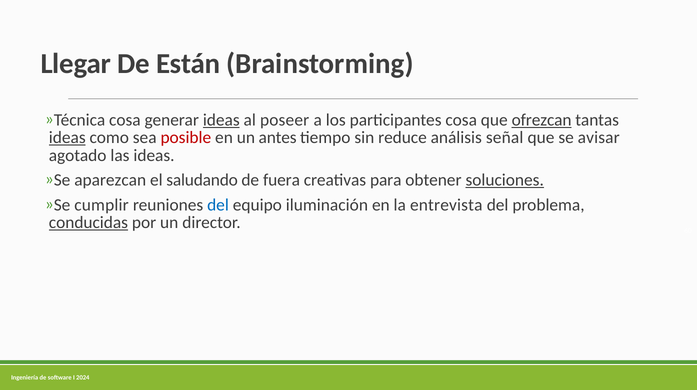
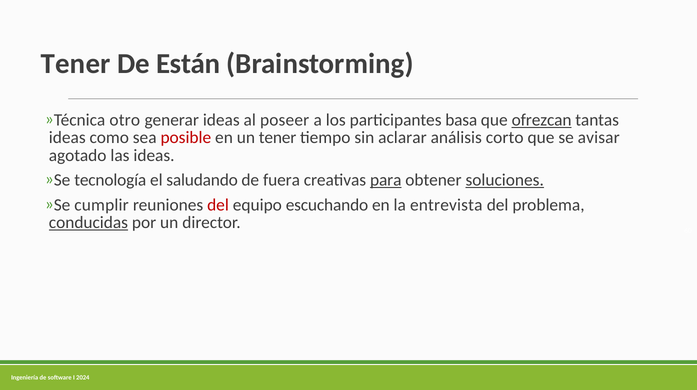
Llegar: Llegar -> Tener (76, 64)
cosa: cosa -> otro (125, 120)
ideas underline: present -> none (221, 120)
participantes cosa: cosa -> basa (461, 120)
ideas underline: present -> none (67, 138)
un antes: antes -> tener (278, 138)
reduce: reduce -> aclarar (402, 138)
señal: señal -> corto (505, 138)
aparezcan: aparezcan -> tecnología (110, 180)
para underline: none -> present (386, 180)
del colour: blue -> red (218, 205)
iluminación: iluminación -> escuchando (327, 205)
